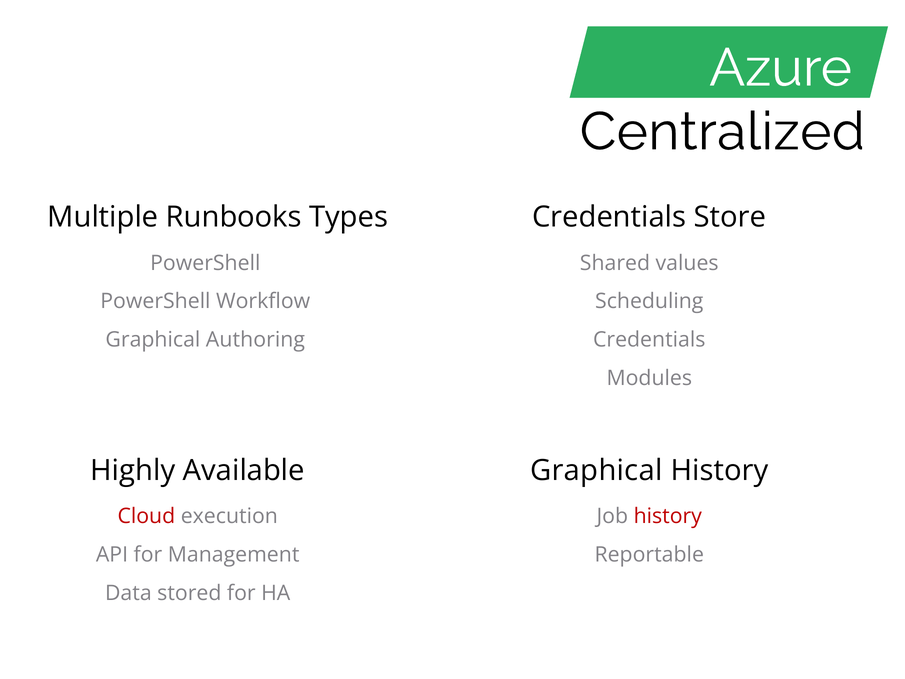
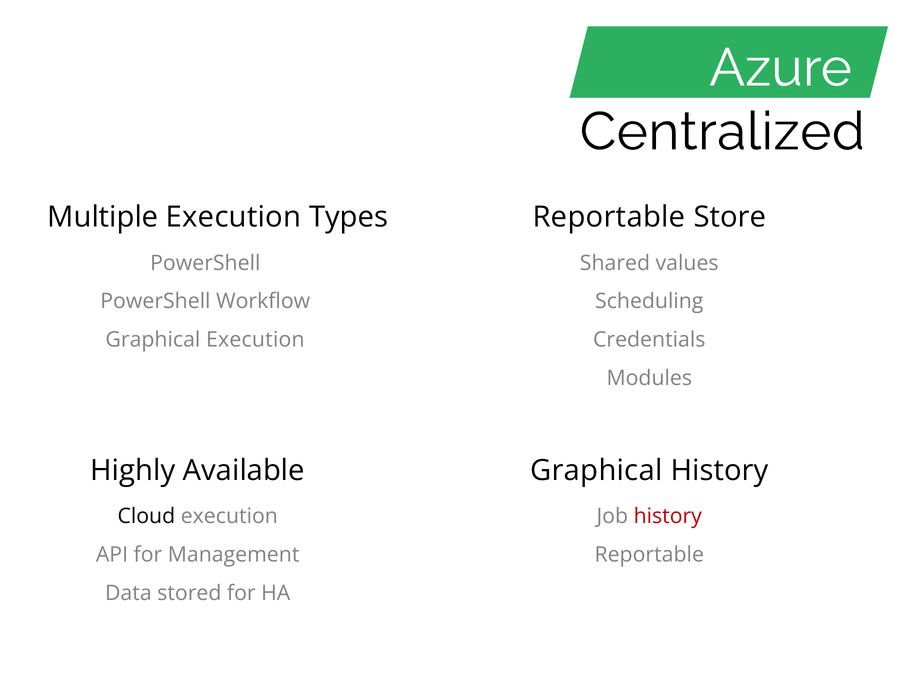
Multiple Runbooks: Runbooks -> Execution (234, 217)
Credentials: Credentials -> Reportable (609, 217)
Graphical Authoring: Authoring -> Execution (255, 340)
Cloud colour: red -> black (146, 516)
